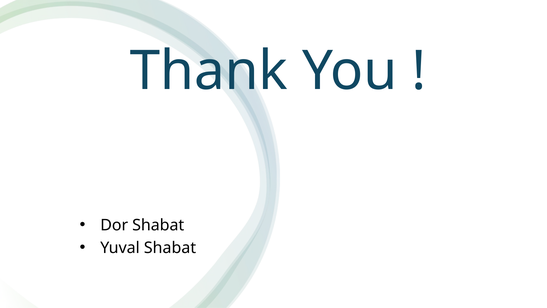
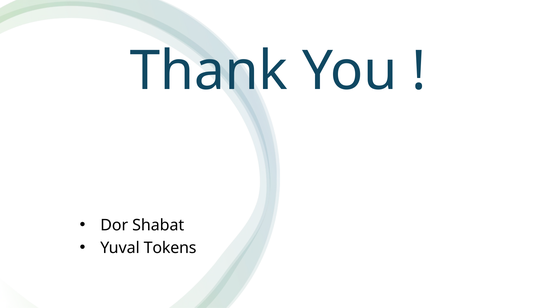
Yuval Shabat: Shabat -> Tokens (170, 248)
